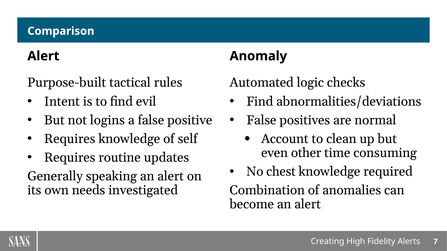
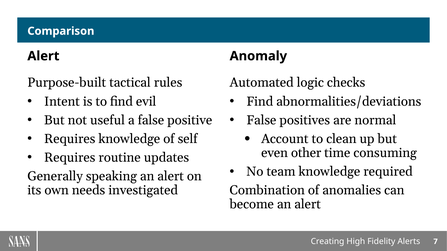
logins: logins -> useful (107, 120)
chest: chest -> team (281, 172)
